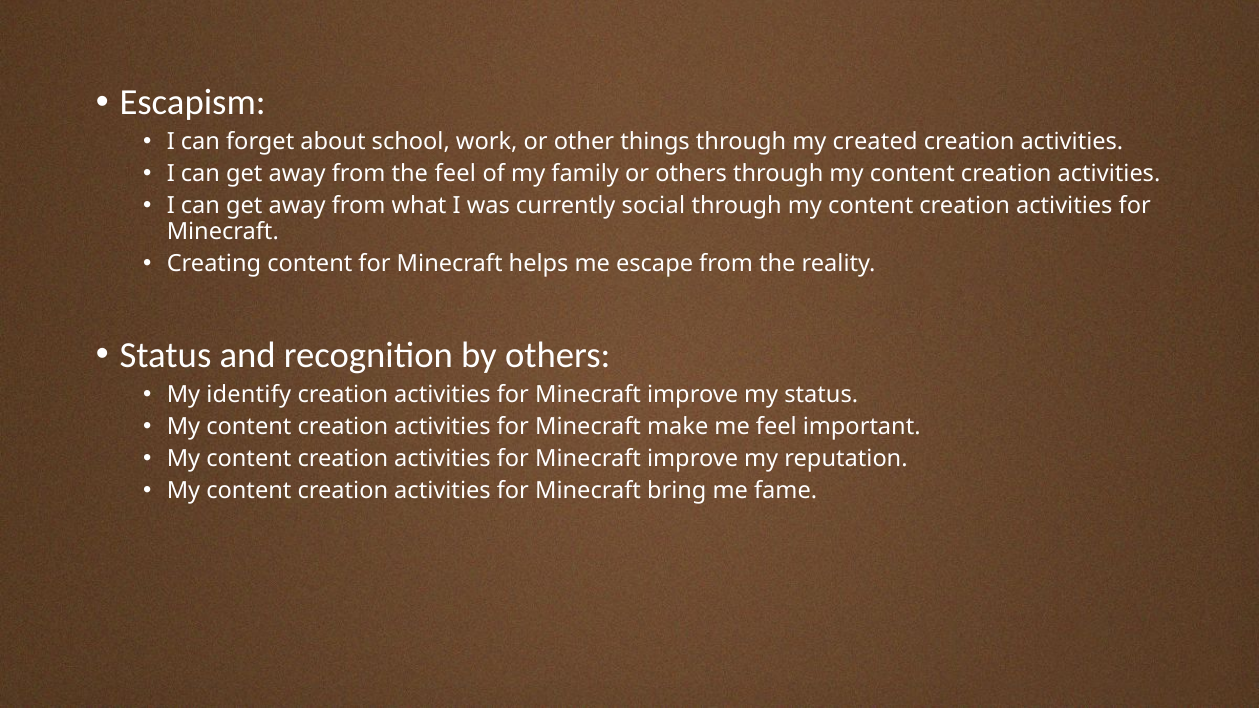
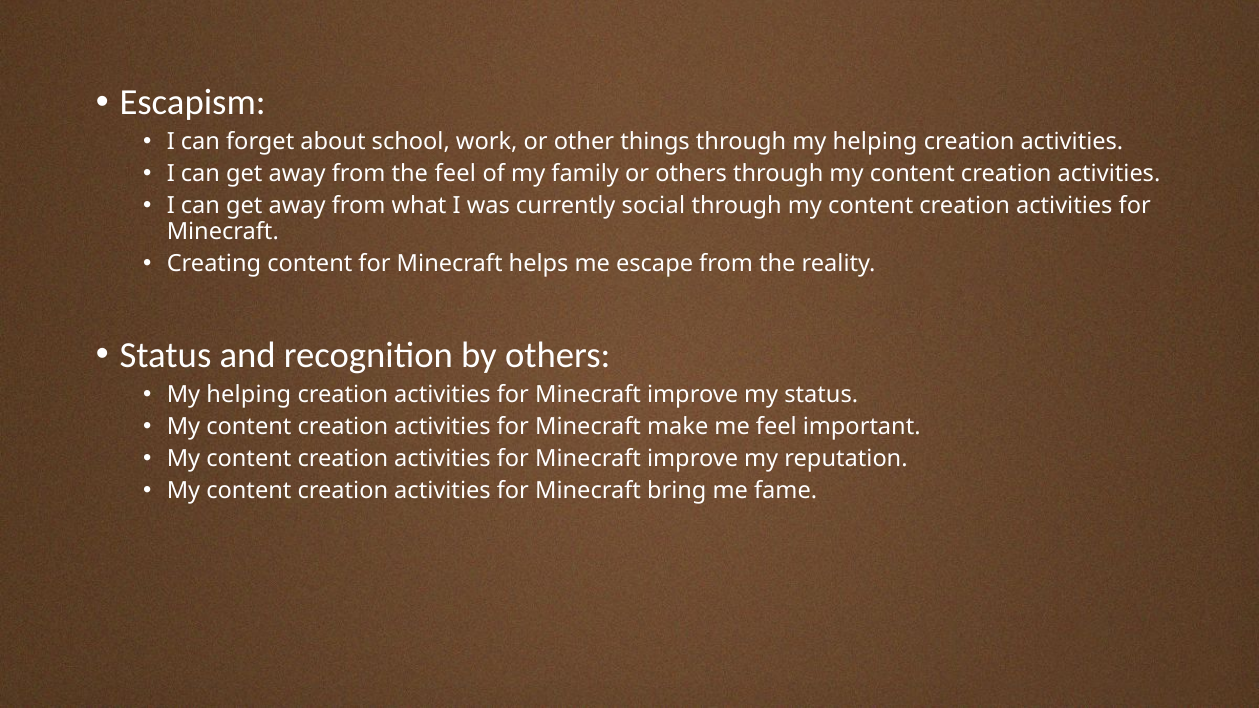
through my created: created -> helping (875, 142)
identify: identify -> helping (249, 394)
